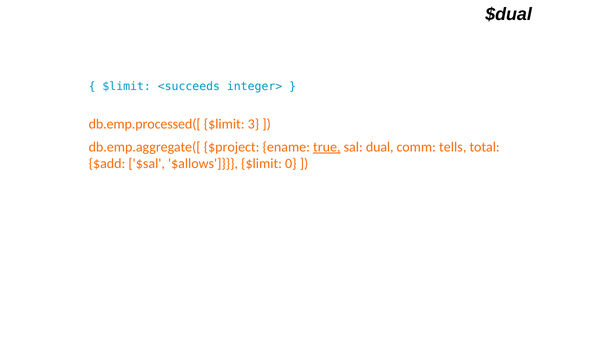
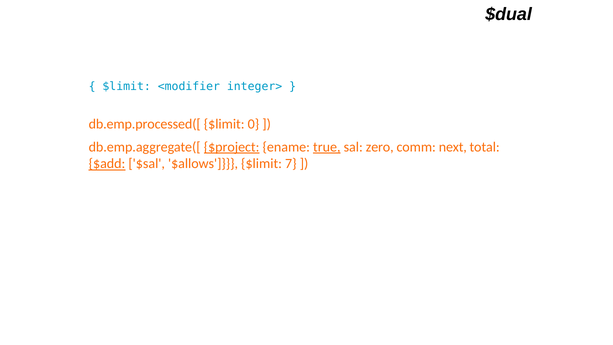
<succeeds: <succeeds -> <modifier (189, 87)
3: 3 -> 0 (254, 124)
$project underline: none -> present (232, 147)
dual: dual -> zero (380, 147)
tells: tells -> next (453, 147)
$add underline: none -> present (107, 164)
0: 0 -> 7 (291, 164)
